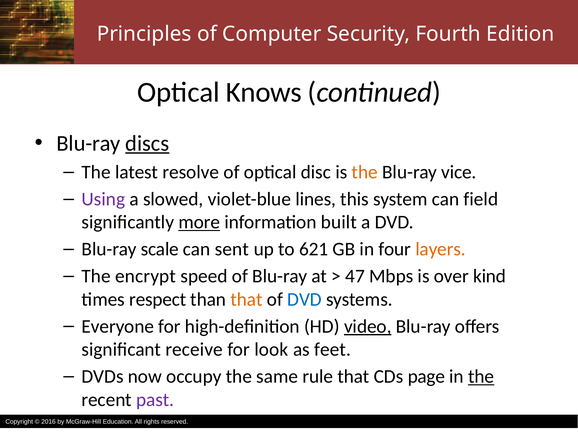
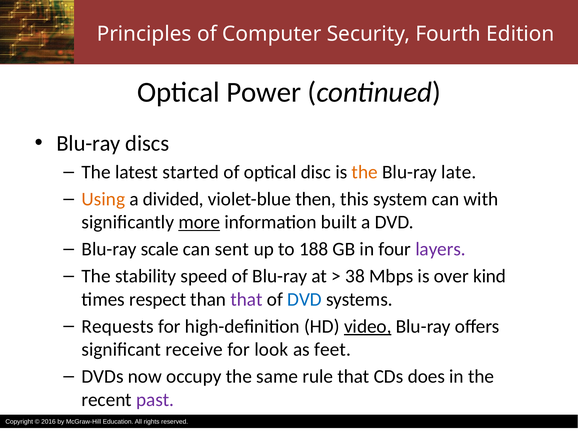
Knows: Knows -> Power (264, 92)
discs underline: present -> none (147, 143)
resolve: resolve -> started (191, 172)
vice: vice -> late (459, 172)
Using colour: purple -> orange (103, 199)
slowed: slowed -> divided (173, 199)
lines: lines -> then (316, 199)
field: field -> with (481, 199)
621: 621 -> 188 (314, 249)
layers colour: orange -> purple (440, 249)
encrypt: encrypt -> stability (146, 276)
47: 47 -> 38 (355, 276)
that colour: orange -> purple (247, 299)
Everyone: Everyone -> Requests (118, 326)
page: page -> does (426, 376)
the underline: present -> none (481, 376)
